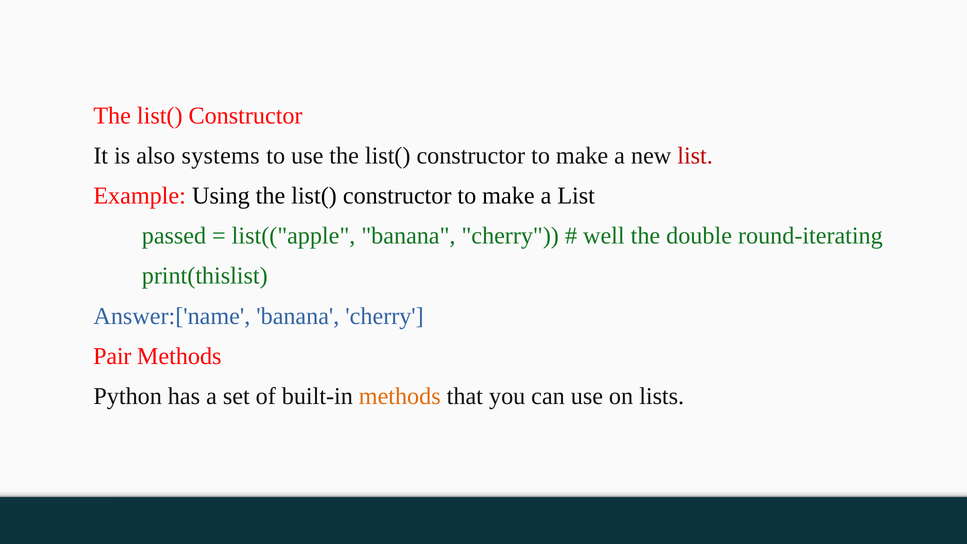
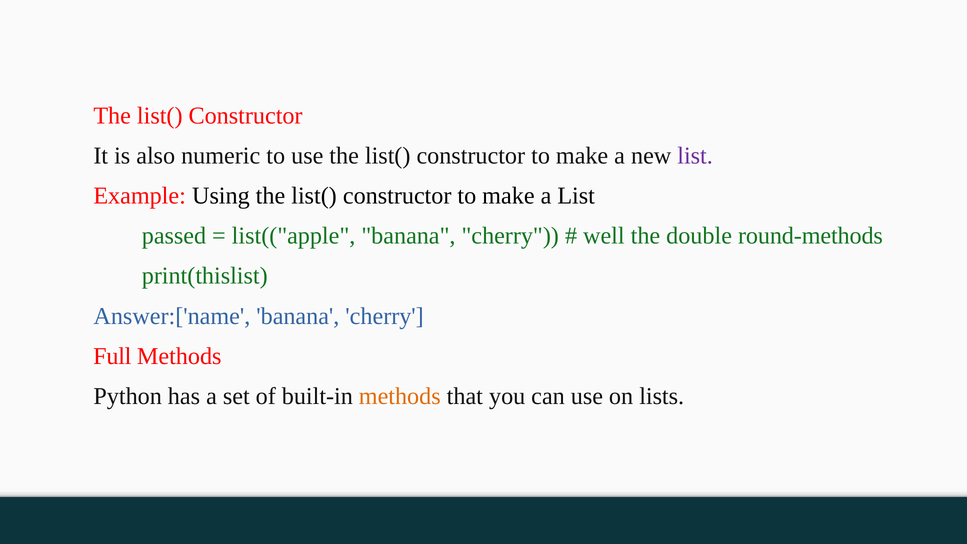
systems: systems -> numeric (221, 156)
list colour: red -> purple (695, 156)
round-iterating: round-iterating -> round-methods (810, 236)
Pair: Pair -> Full (112, 356)
